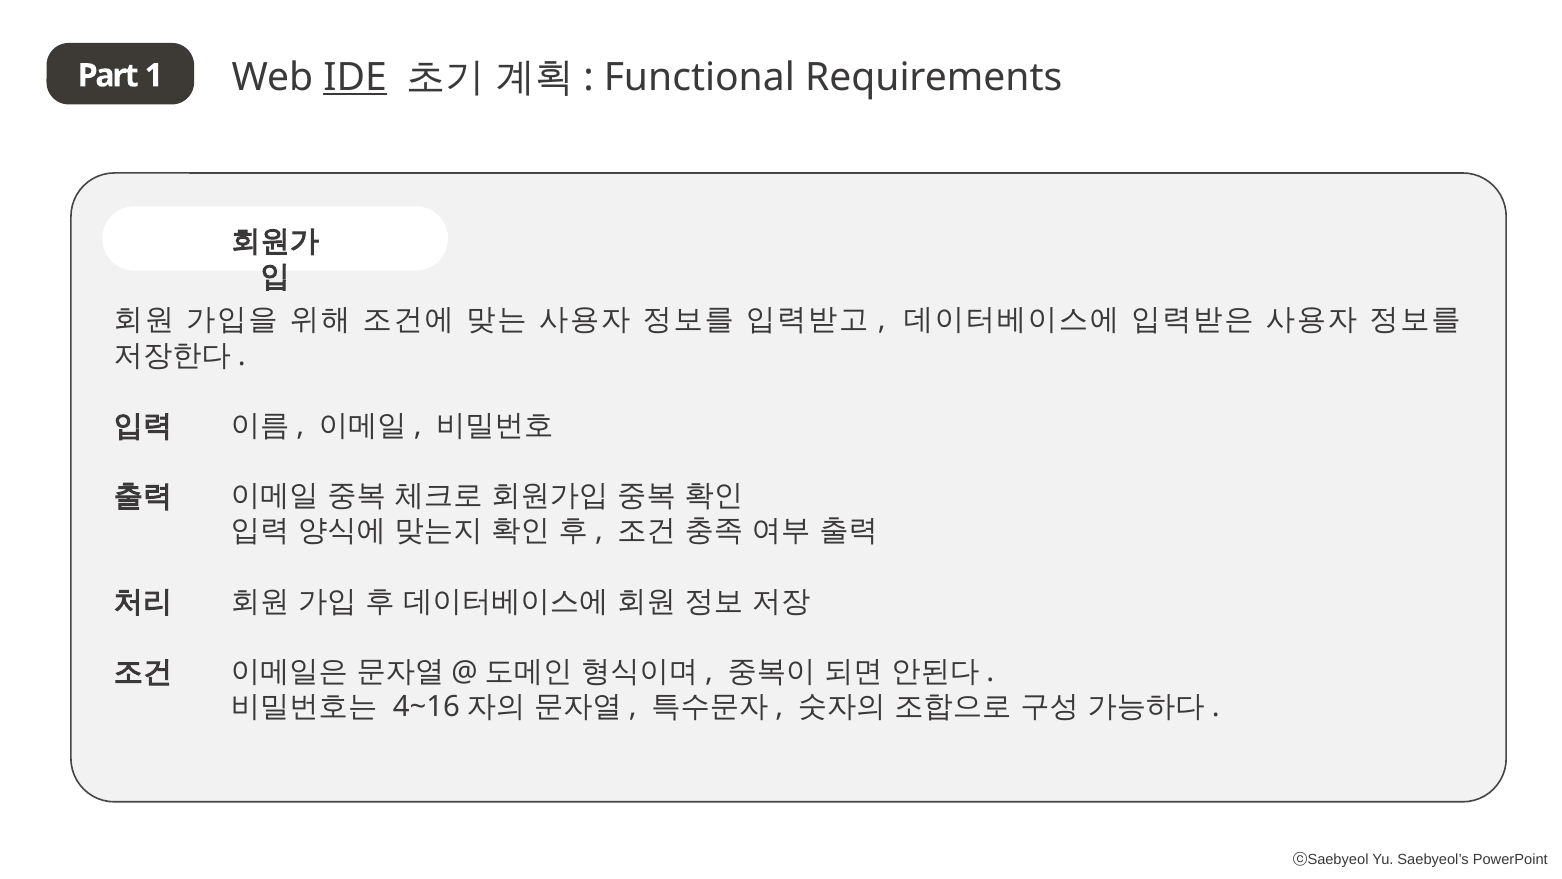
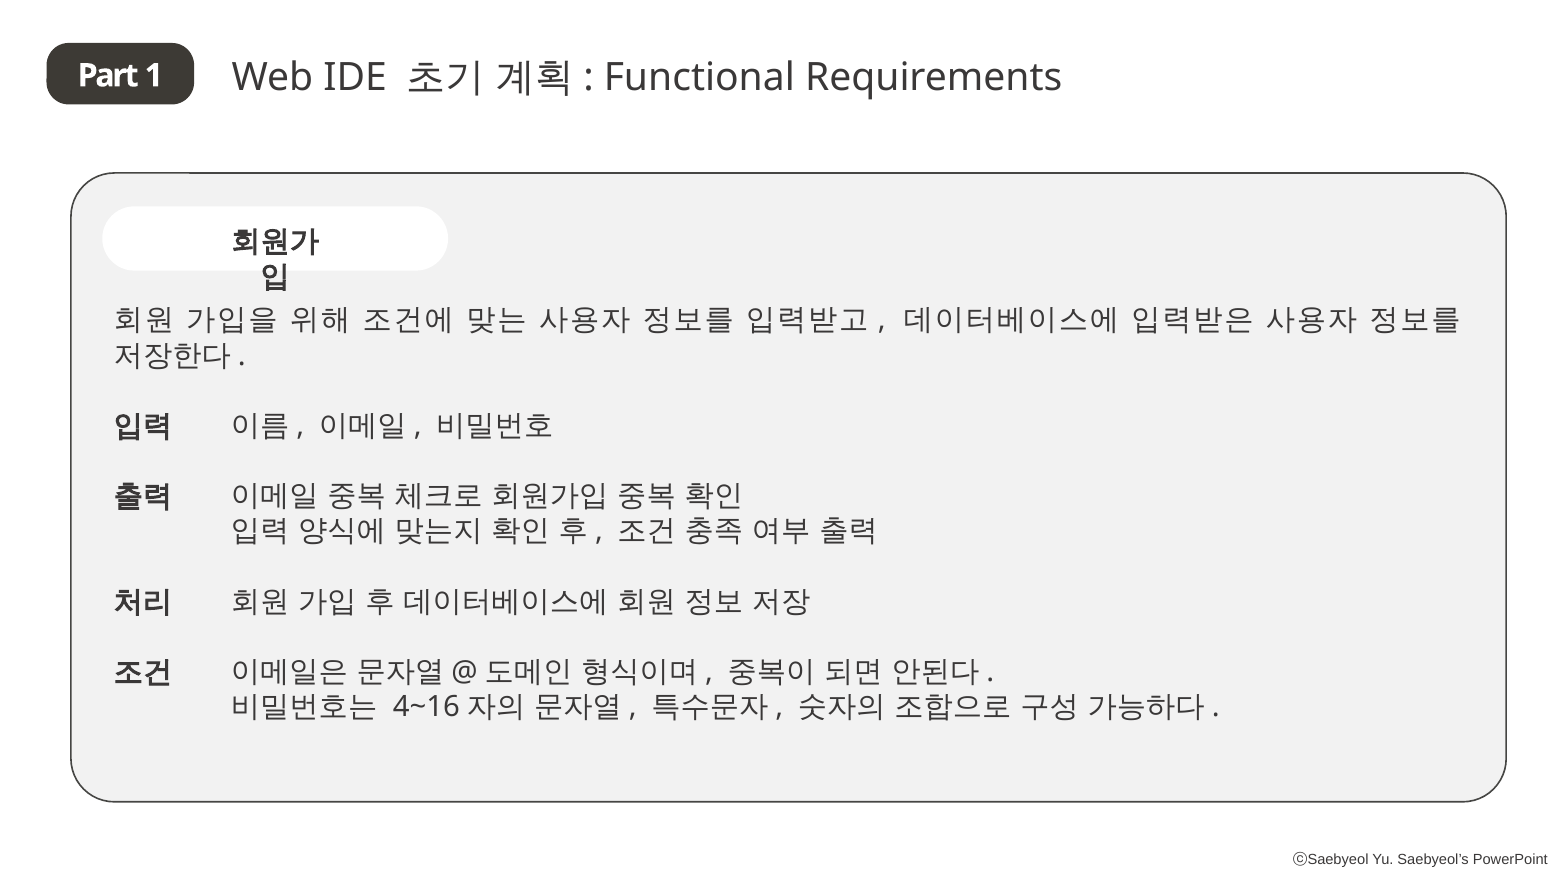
IDE underline: present -> none (355, 77)
